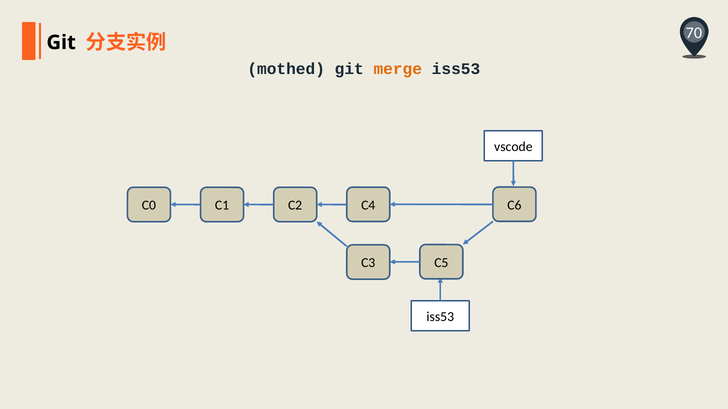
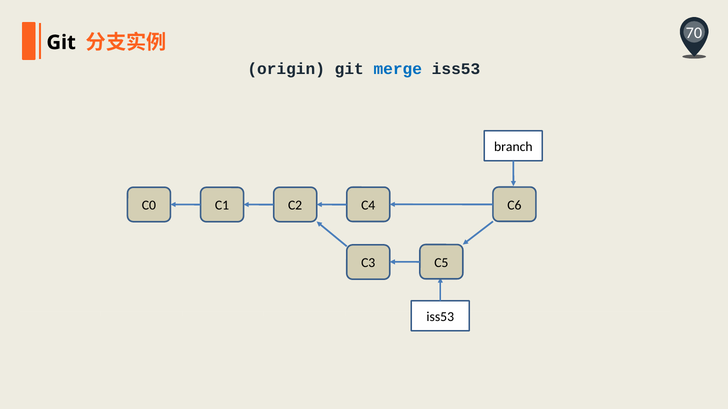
mothed: mothed -> origin (286, 69)
merge colour: orange -> blue (398, 69)
vscode: vscode -> branch (513, 147)
